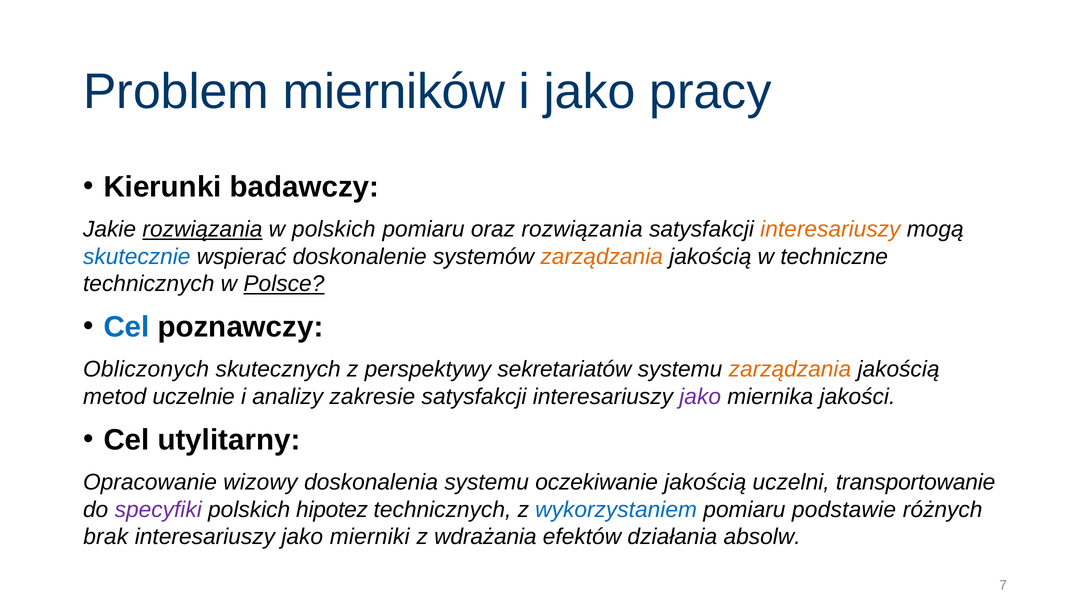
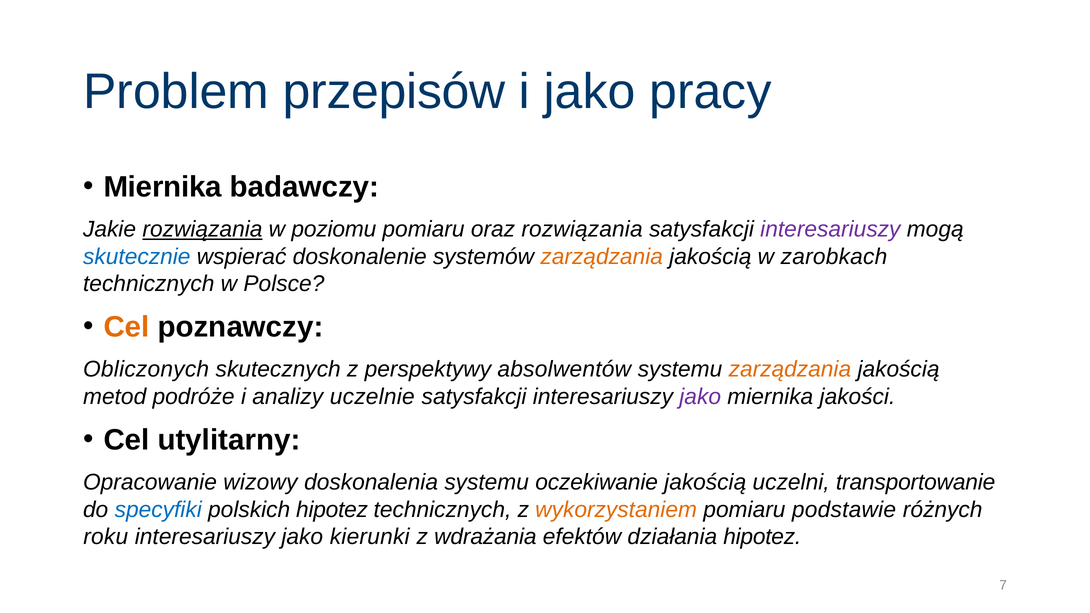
mierników: mierników -> przepisów (394, 92)
Kierunki: Kierunki -> Miernika (163, 187)
w polskich: polskich -> poziomu (334, 229)
interesariuszy colour: orange -> purple (830, 229)
techniczne: techniczne -> zarobkach (834, 257)
Polsce underline: present -> none (284, 284)
Cel colour: blue -> orange (126, 327)
sekretariatów: sekretariatów -> absolwentów (564, 370)
uczelnie: uczelnie -> podróże (194, 397)
zakresie: zakresie -> uczelnie (372, 397)
specyfiki colour: purple -> blue (158, 510)
wykorzystaniem colour: blue -> orange (616, 510)
brak: brak -> roku (106, 537)
mierniki: mierniki -> kierunki (370, 537)
działania absolw: absolw -> hipotez (762, 537)
